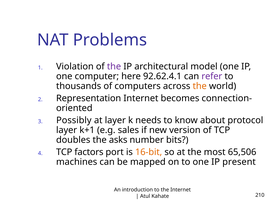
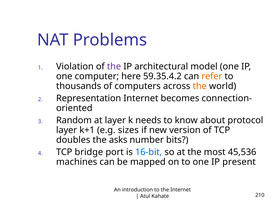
92.62.4.1: 92.62.4.1 -> 59.35.4.2 (162, 76)
refer colour: purple -> orange (212, 76)
Possibly: Possibly -> Random (74, 120)
sales: sales -> sizes (128, 130)
factors: factors -> bridge (89, 152)
16-bit colour: orange -> blue (149, 152)
65,506: 65,506 -> 45,536 (242, 152)
